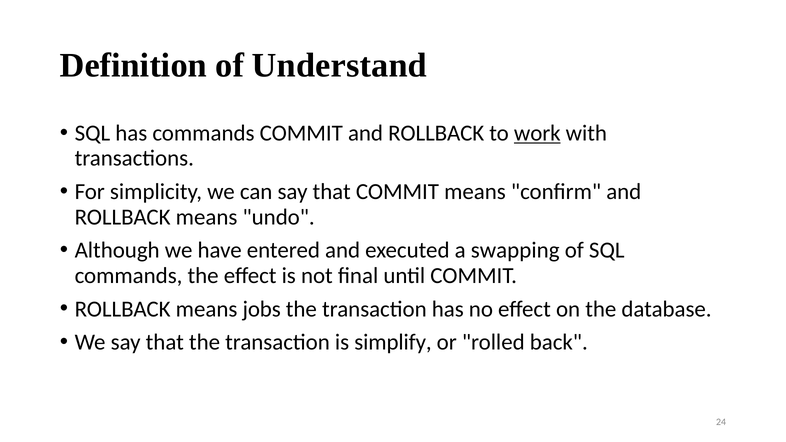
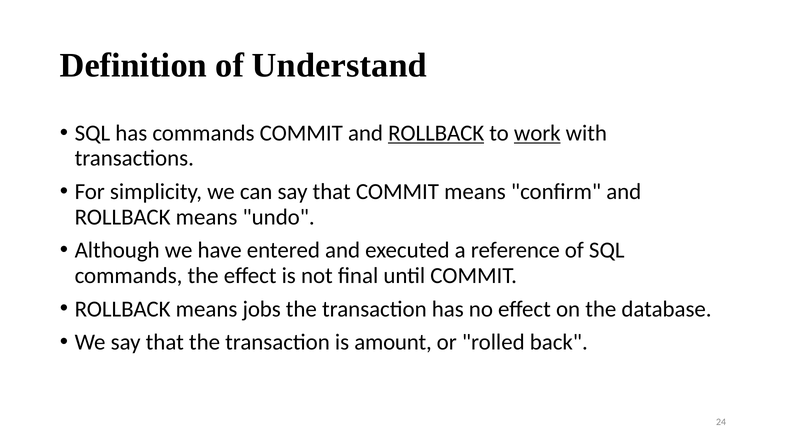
ROLLBACK underline: none -> present (436, 133)
swapping: swapping -> reference (515, 250)
simplify: simplify -> amount (393, 342)
